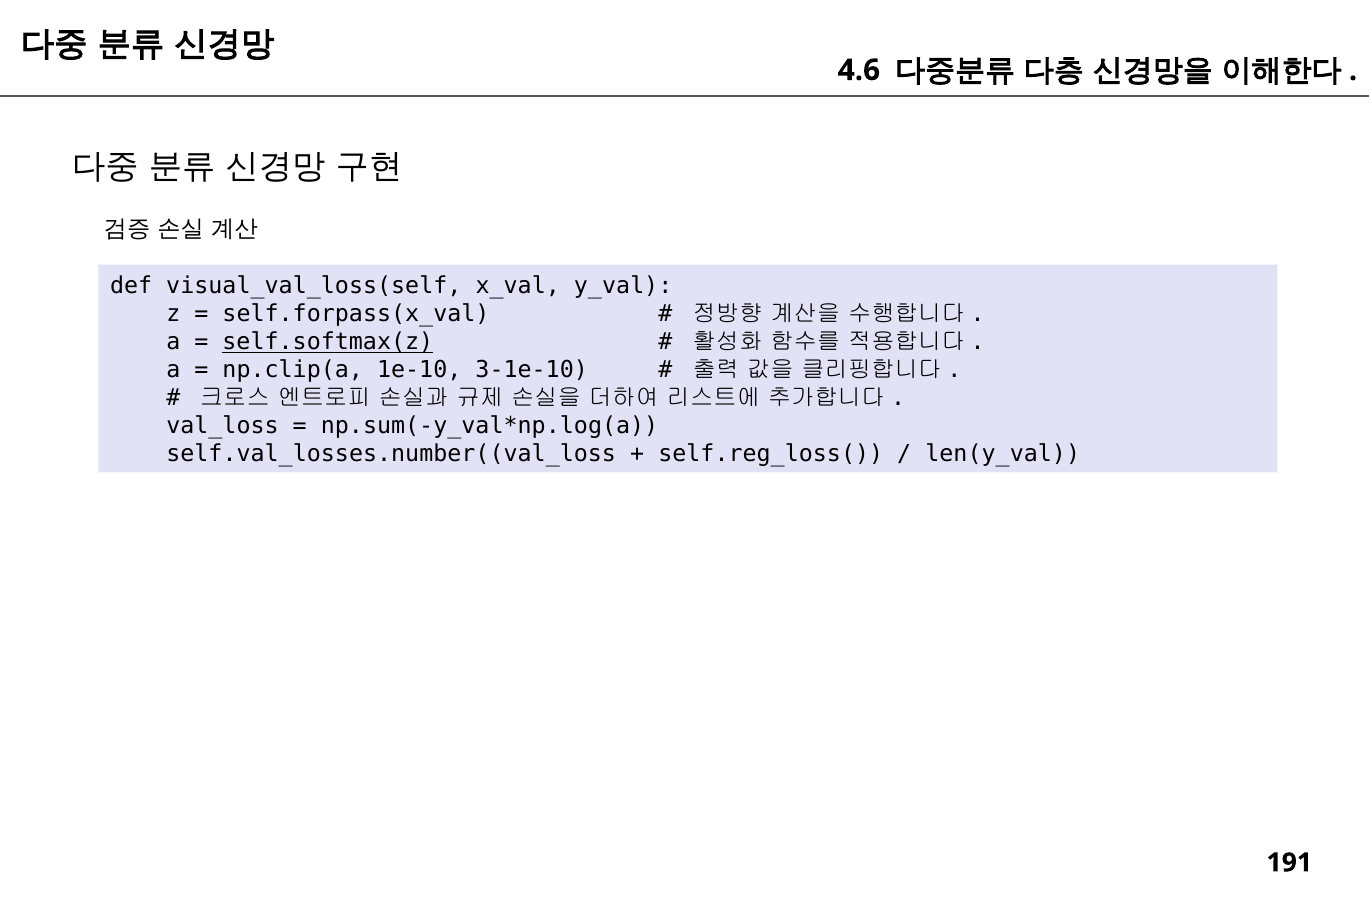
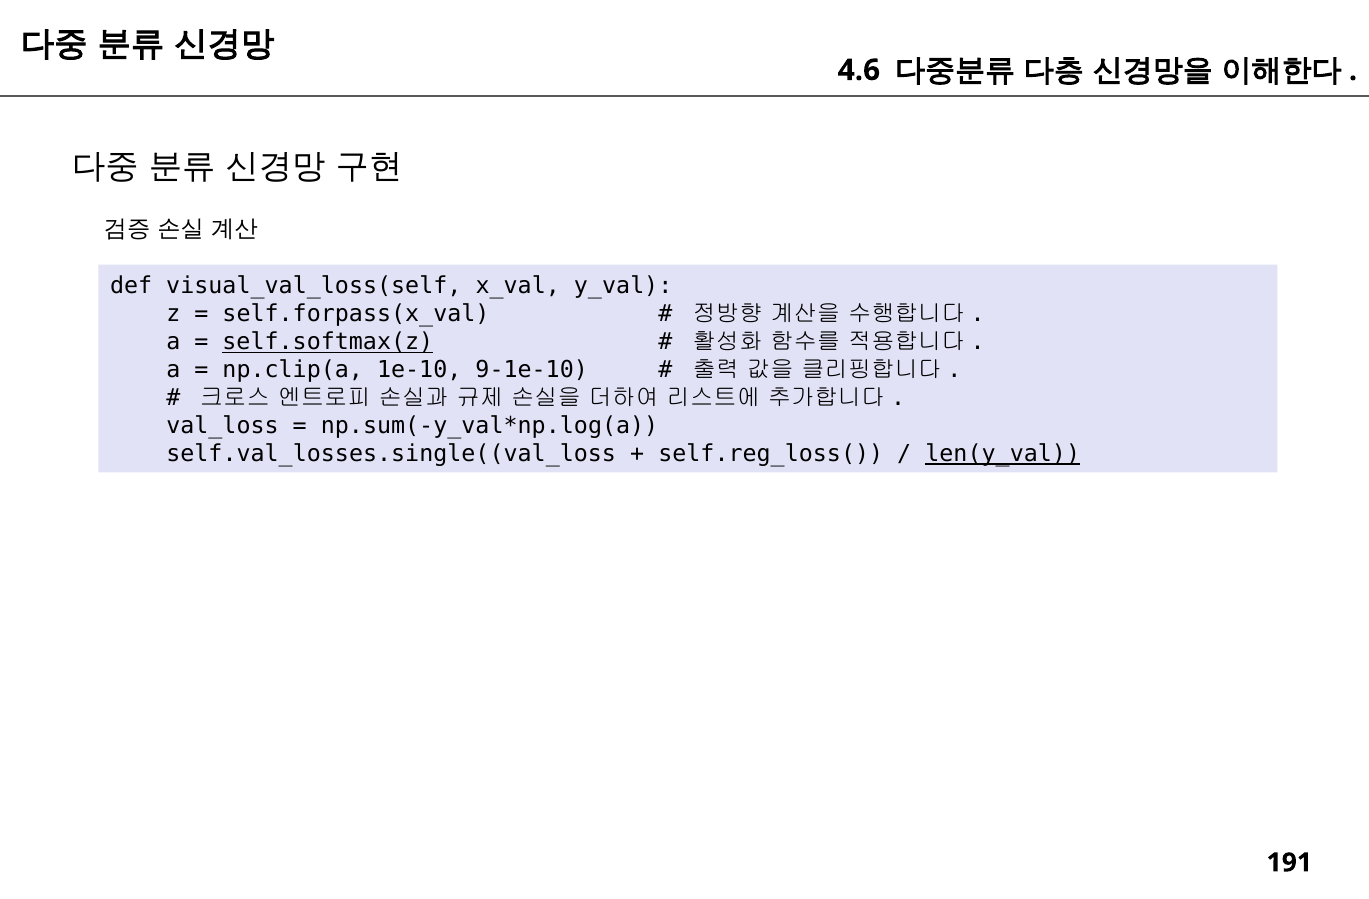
3-1e-10: 3-1e-10 -> 9-1e-10 (532, 370)
self.val_losses.number((val_loss: self.val_losses.number((val_loss -> self.val_losses.single((val_loss (391, 454)
len(y_val underline: none -> present (1003, 454)
